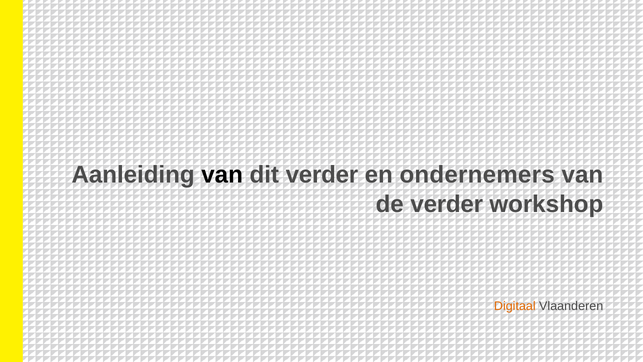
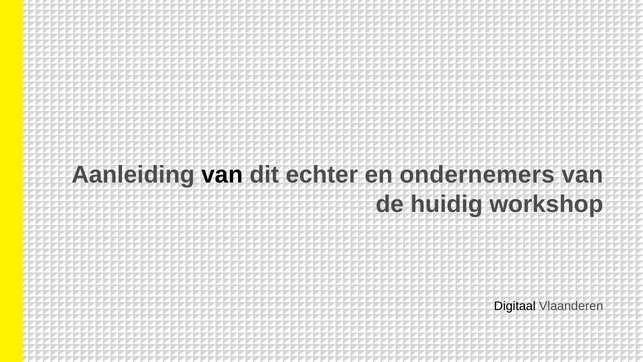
dit verder: verder -> echter (322, 175)
de verder: verder -> huidig (447, 204)
Digitaal colour: orange -> black (515, 306)
